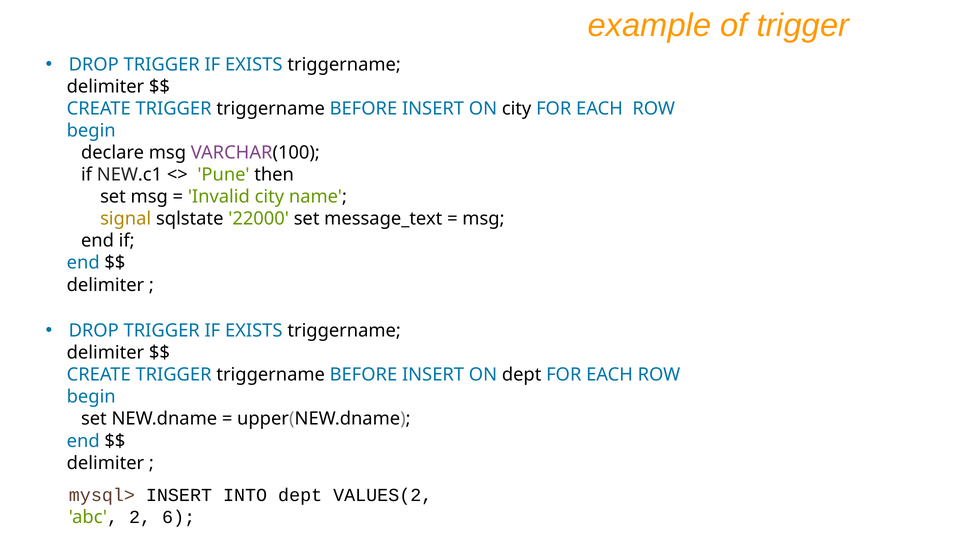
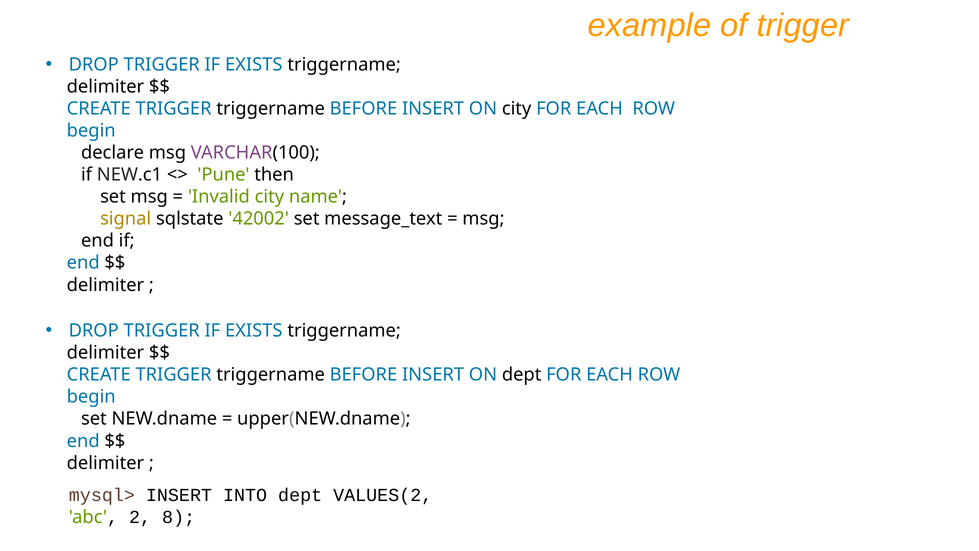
22000: 22000 -> 42002 (259, 219)
6: 6 -> 8 (179, 517)
